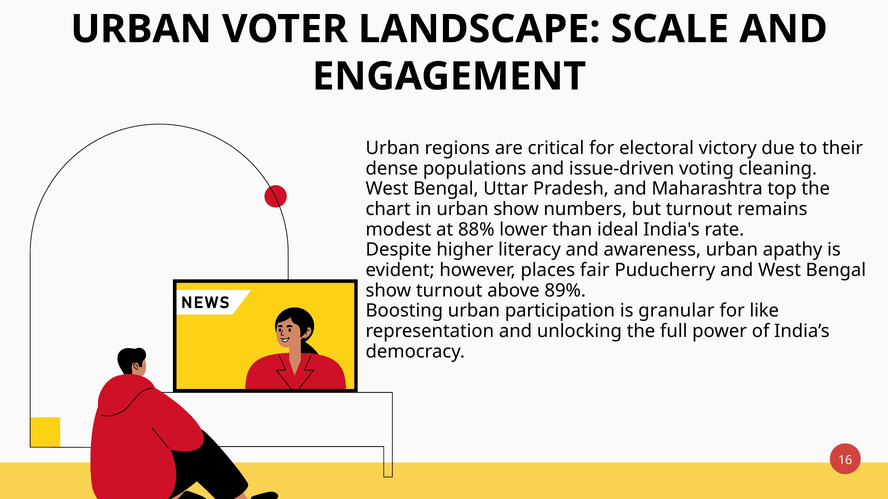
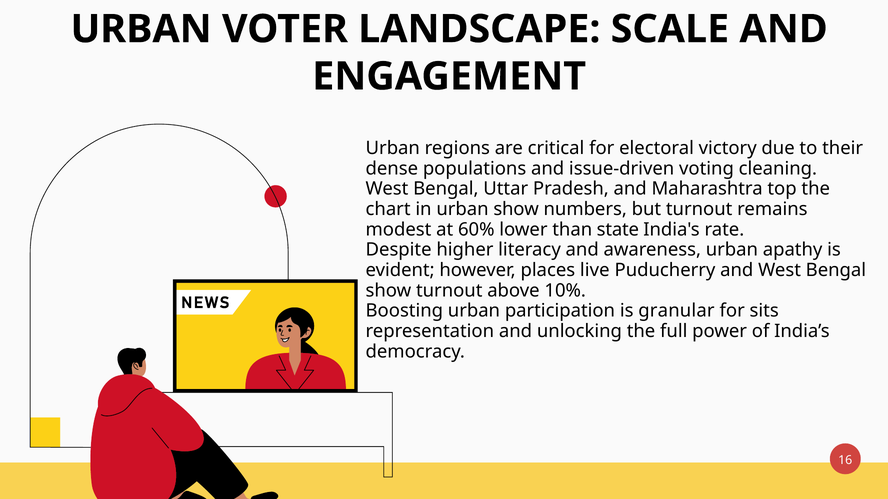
88%: 88% -> 60% (476, 230)
ideal: ideal -> state (618, 230)
fair: fair -> live (595, 270)
89%: 89% -> 10% (565, 291)
like: like -> sits (764, 311)
